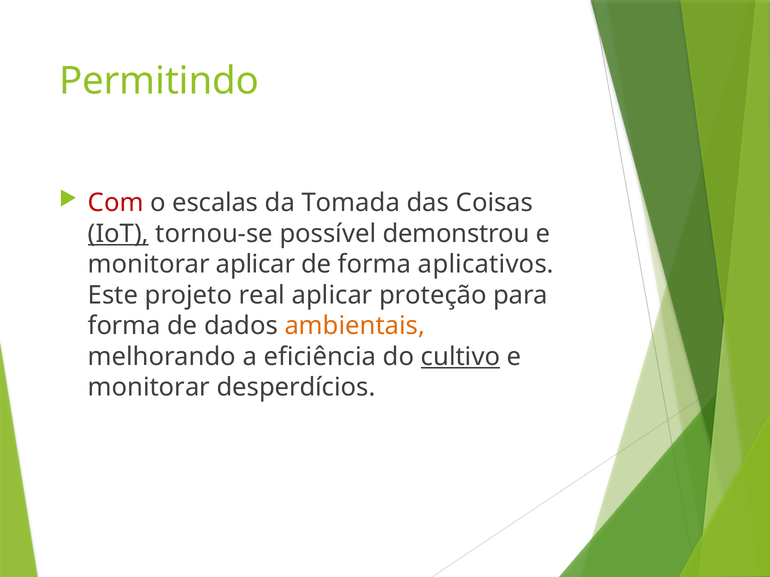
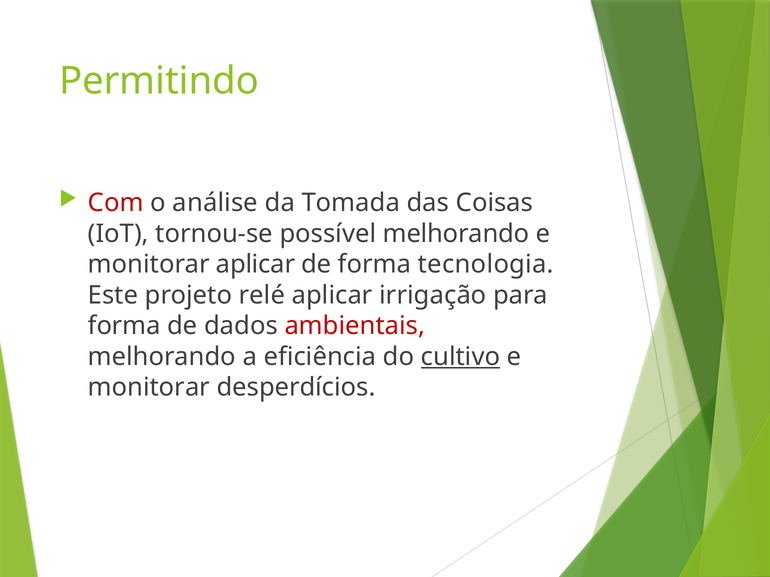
escalas: escalas -> análise (215, 203)
IoT underline: present -> none (118, 234)
possível demonstrou: demonstrou -> melhorando (456, 234)
aplicativos: aplicativos -> tecnologia (486, 265)
real: real -> relé (262, 295)
proteção: proteção -> irrigação (433, 295)
ambientais colour: orange -> red (355, 326)
